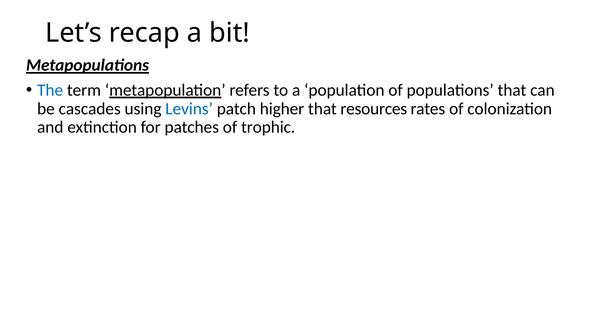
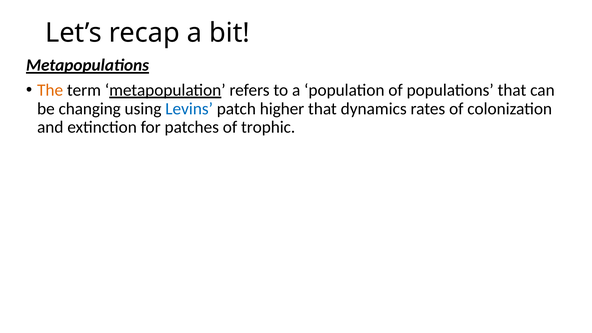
The colour: blue -> orange (50, 90)
cascades: cascades -> changing (90, 109)
that resources: resources -> dynamics (374, 109)
